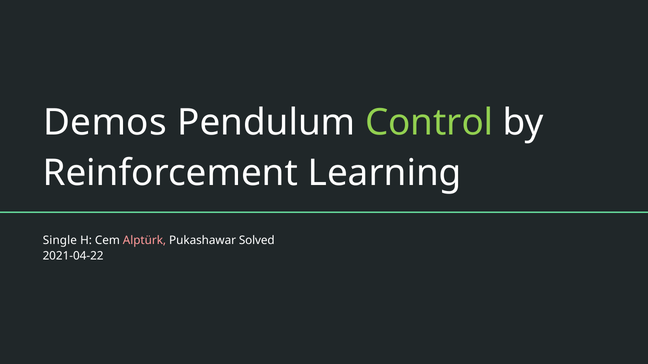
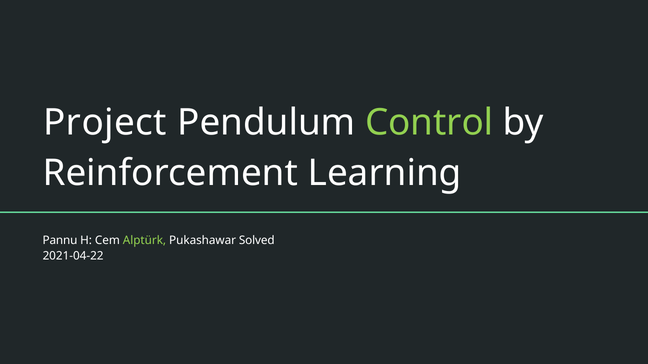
Demos: Demos -> Project (105, 123)
Single: Single -> Pannu (60, 241)
Alptürk colour: pink -> light green (144, 241)
